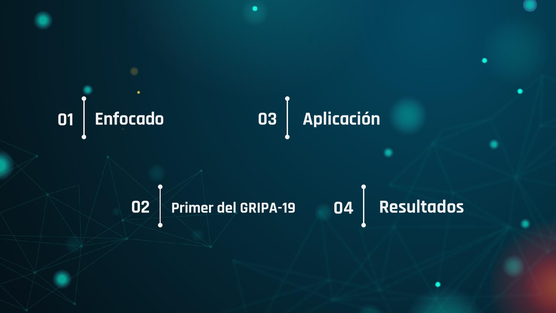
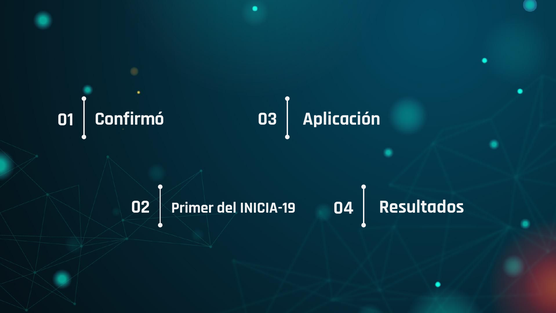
Enfocado: Enfocado -> Confirmó (130, 119)
GRIPA-19: GRIPA-19 -> INICIA-19 (268, 207)
